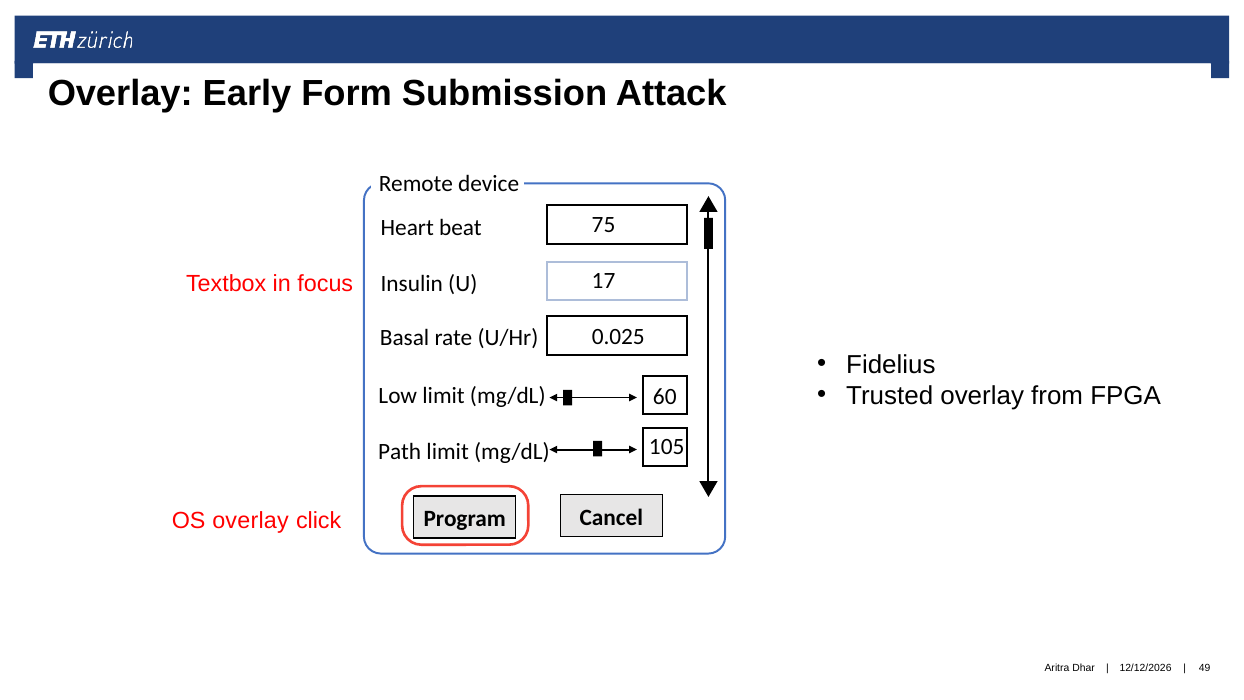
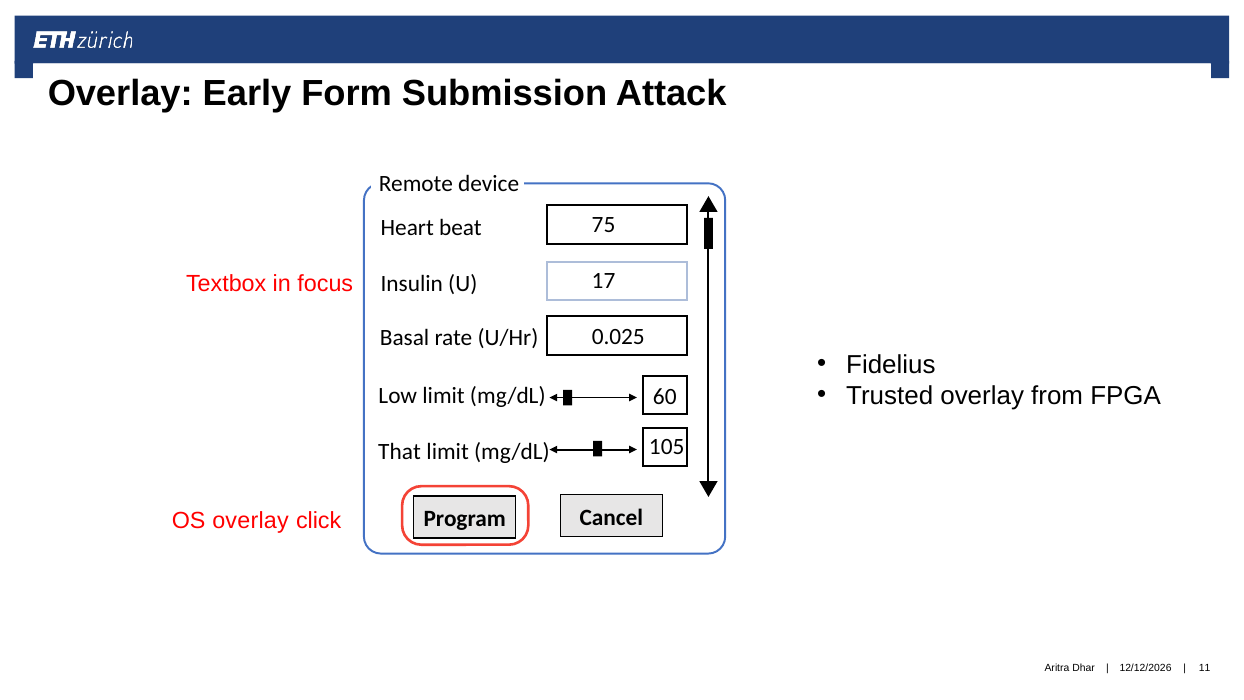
Path: Path -> That (400, 452)
49: 49 -> 11 (1205, 669)
